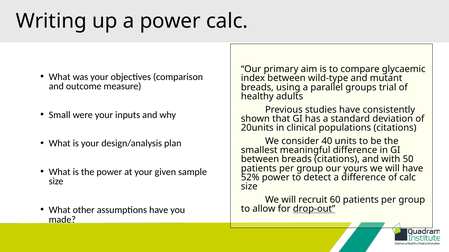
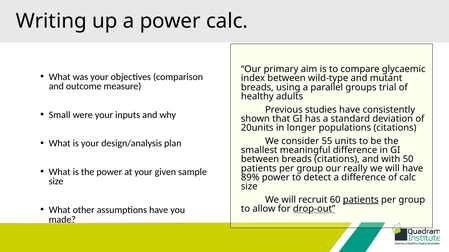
clinical: clinical -> longer (301, 128)
40: 40 -> 55 (327, 141)
yours: yours -> really (355, 169)
52%: 52% -> 89% (250, 178)
patients underline: none -> present (361, 200)
